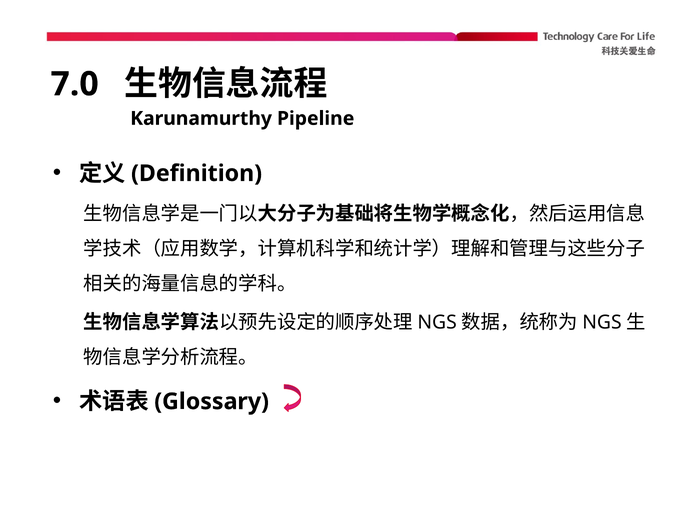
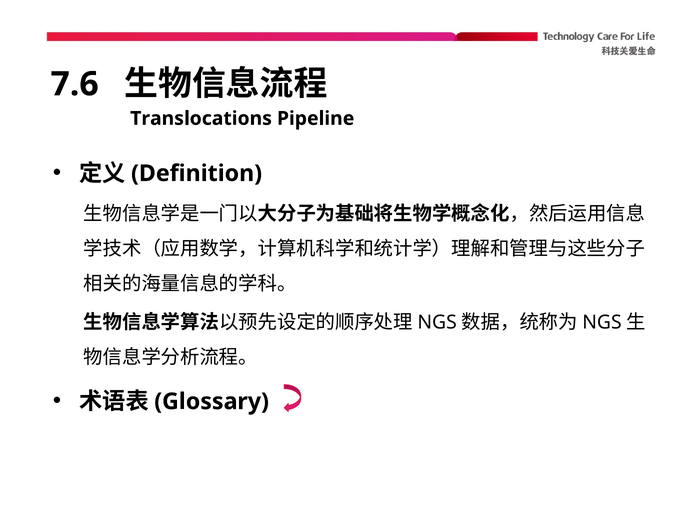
7.0: 7.0 -> 7.6 (75, 84)
Karunamurthy: Karunamurthy -> Translocations (201, 118)
